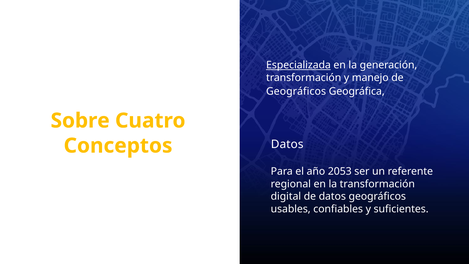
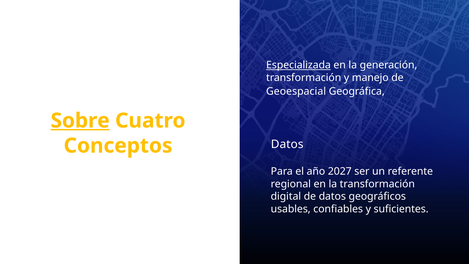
Geográficos: Geográficos -> Geoespacial (296, 91)
Sobre underline: none -> present (80, 121)
2053: 2053 -> 2027 (340, 171)
